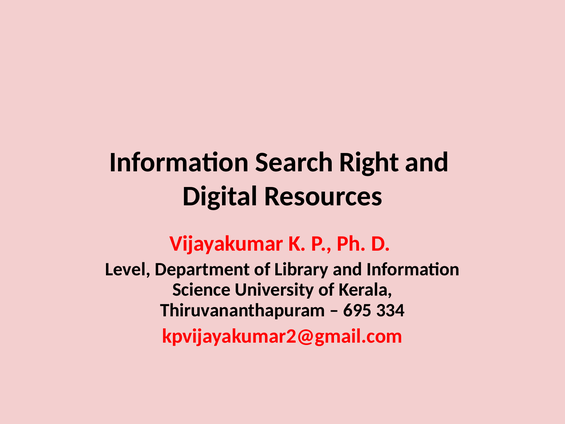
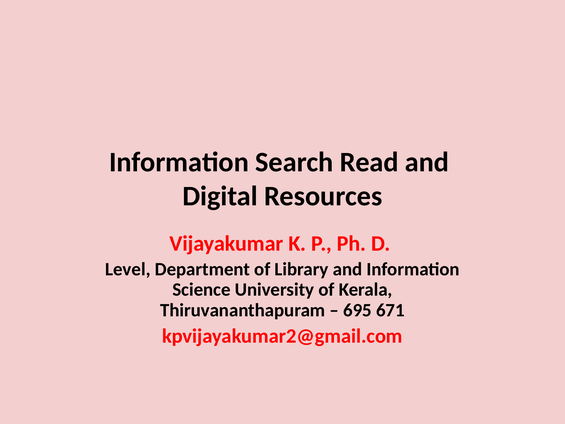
Right: Right -> Read (369, 162)
334: 334 -> 671 (390, 310)
